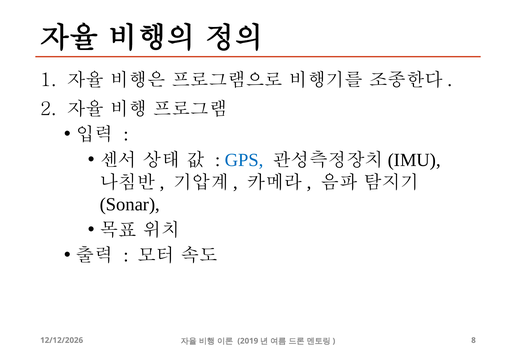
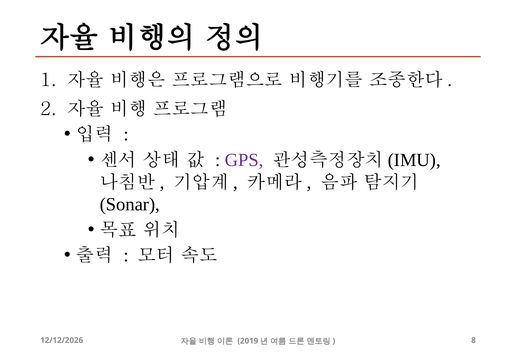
GPS colour: blue -> purple (244, 160)
